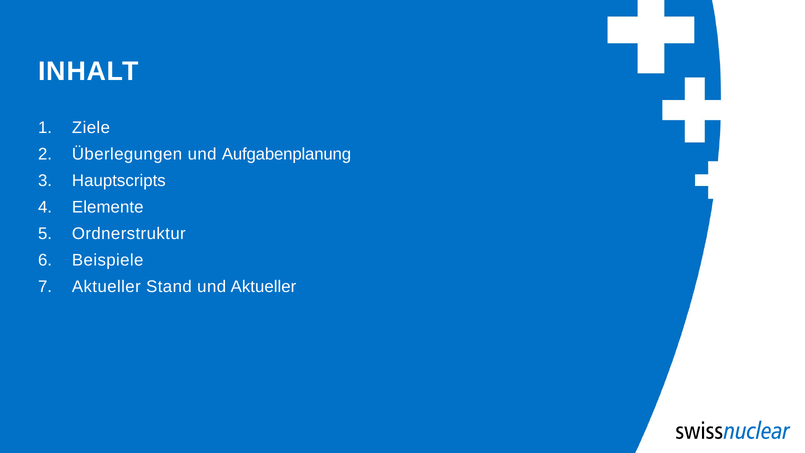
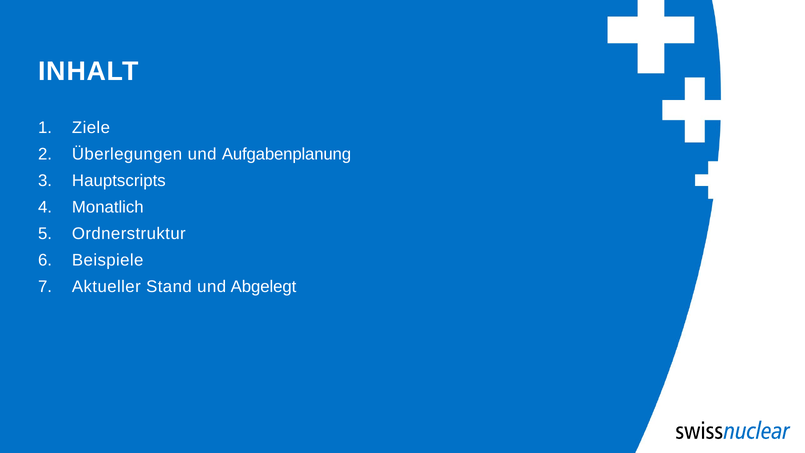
Elemente: Elemente -> Monatlich (108, 207)
und Aktueller: Aktueller -> Abgelegt (264, 287)
